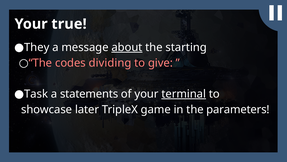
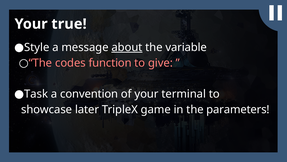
They: They -> Style (37, 47)
starting: starting -> variable (186, 47)
dividing: dividing -> function (110, 63)
statements: statements -> convention (89, 94)
terminal underline: present -> none (184, 94)
